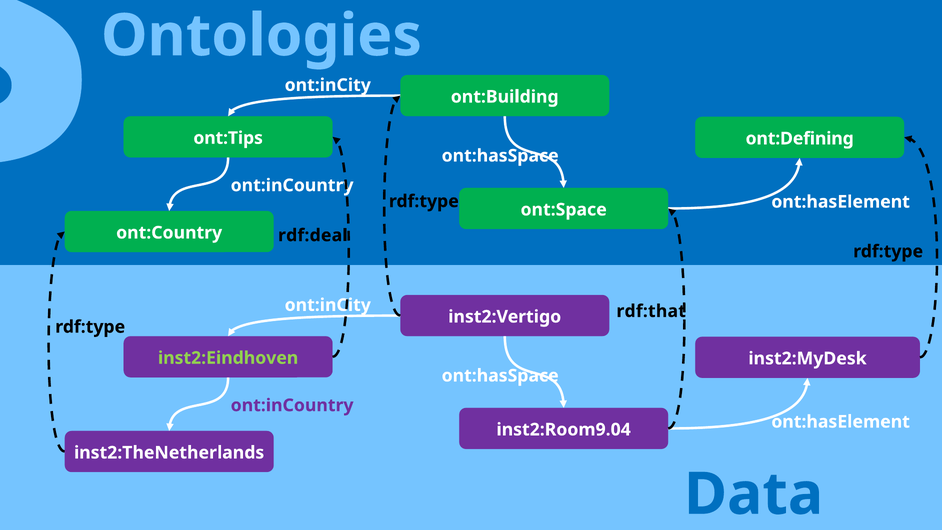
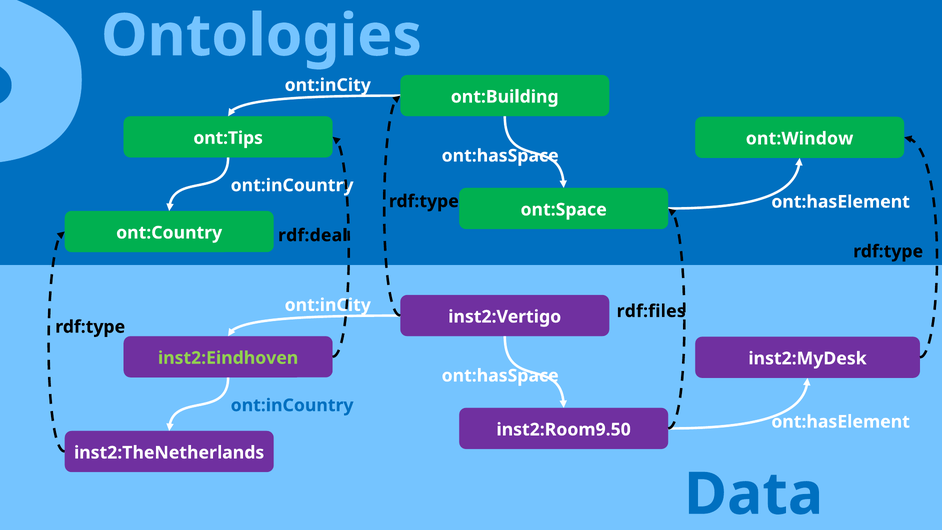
ont:Defining: ont:Defining -> ont:Window (800, 139)
rdf:that: rdf:that -> rdf:files (651, 311)
ont:inCountry colour: purple -> blue (292, 405)
inst2:Room9.04: inst2:Room9.04 -> inst2:Room9.50 (564, 430)
